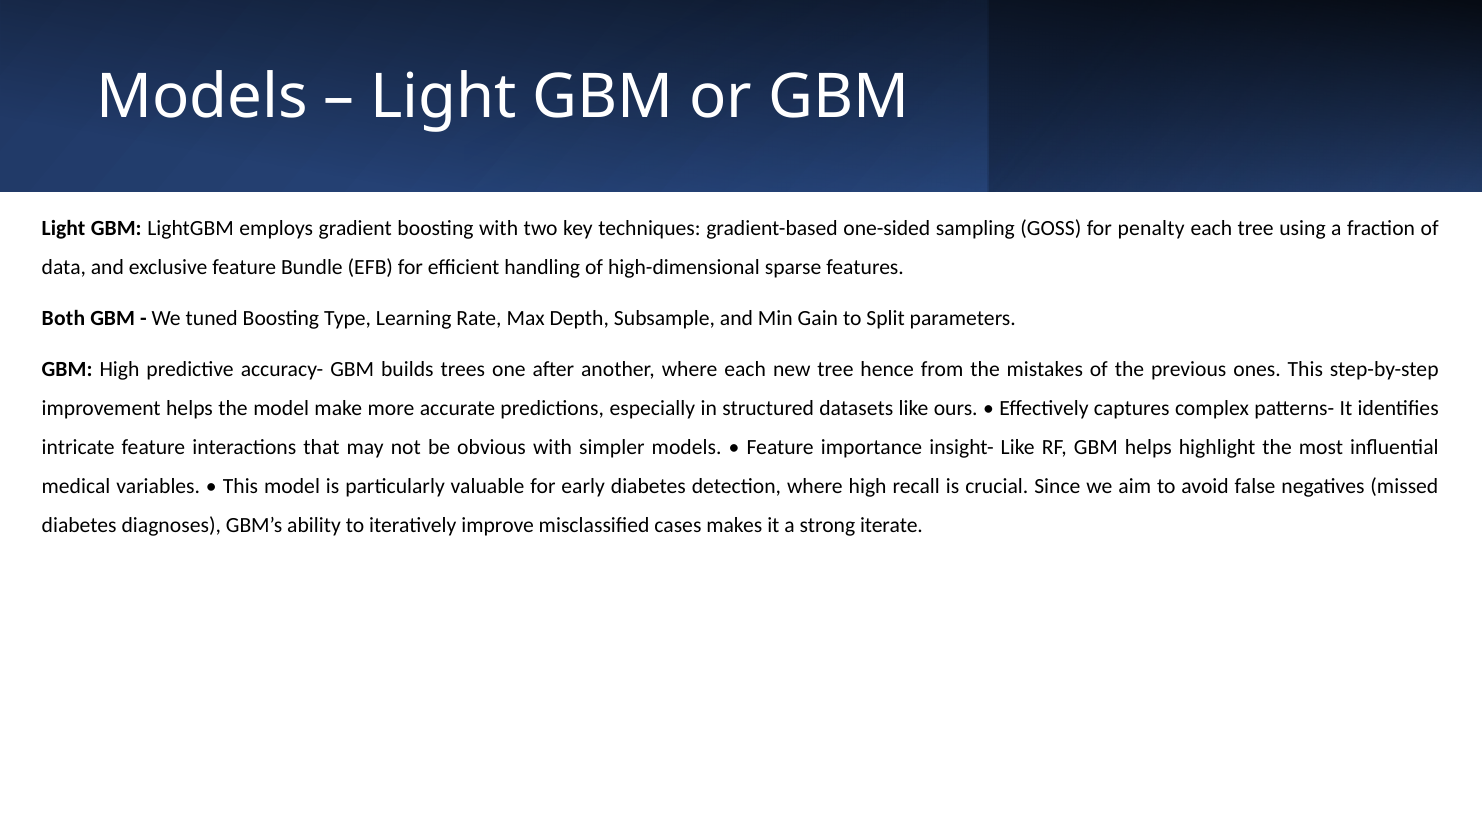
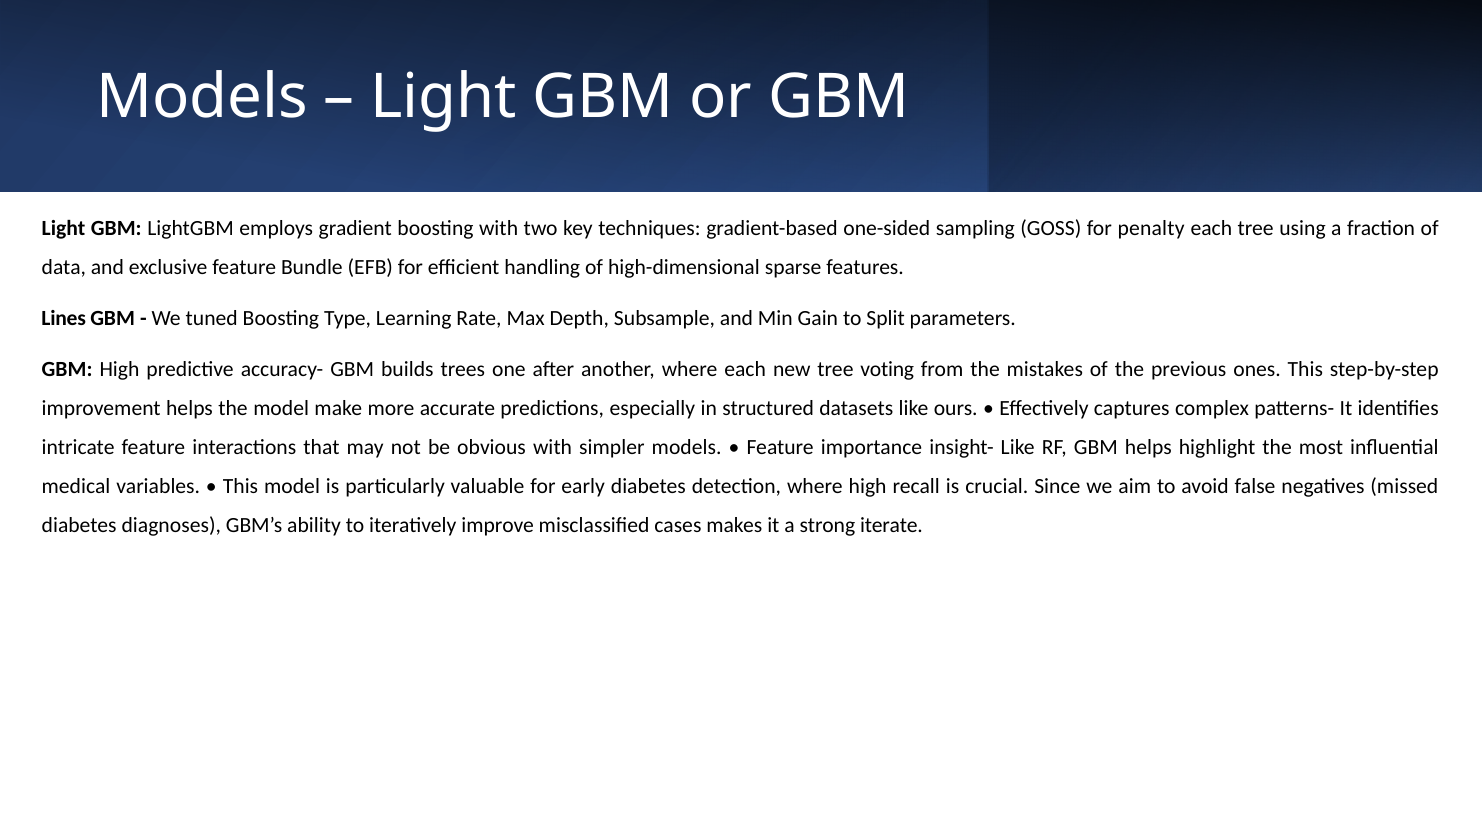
Both: Both -> Lines (64, 318)
hence: hence -> voting (887, 369)
